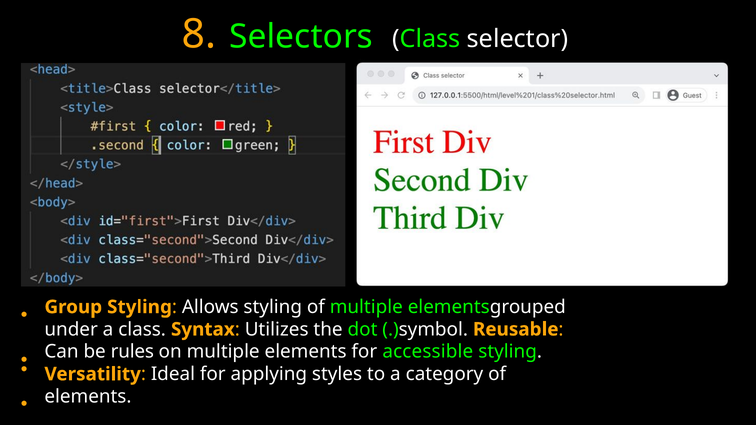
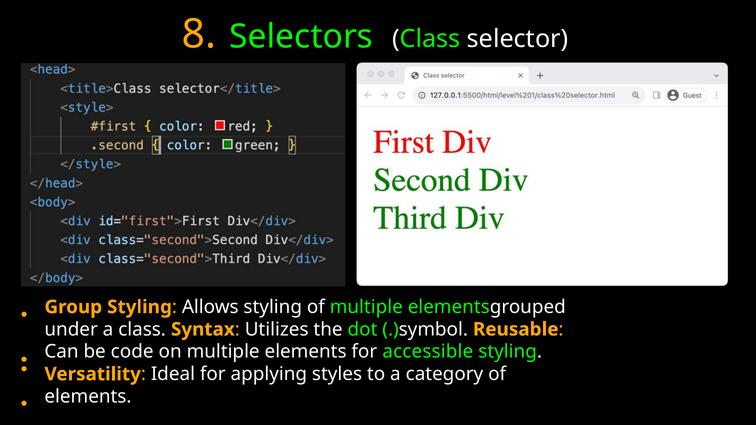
rules: rules -> code (132, 352)
